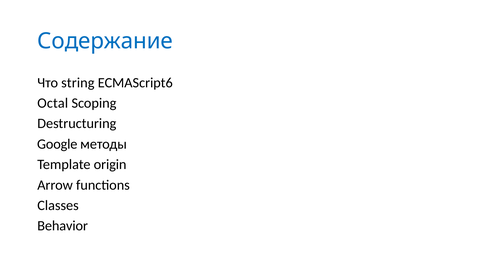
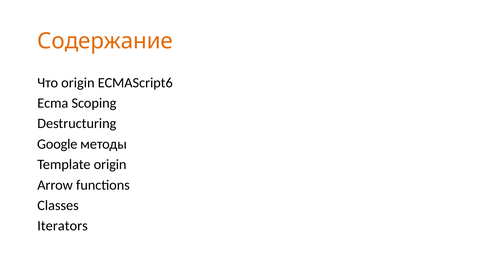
Содержание colour: blue -> orange (105, 41)
Что string: string -> origin (78, 83)
Octal: Octal -> Ecma (53, 103)
Behavior: Behavior -> Iterators (63, 226)
